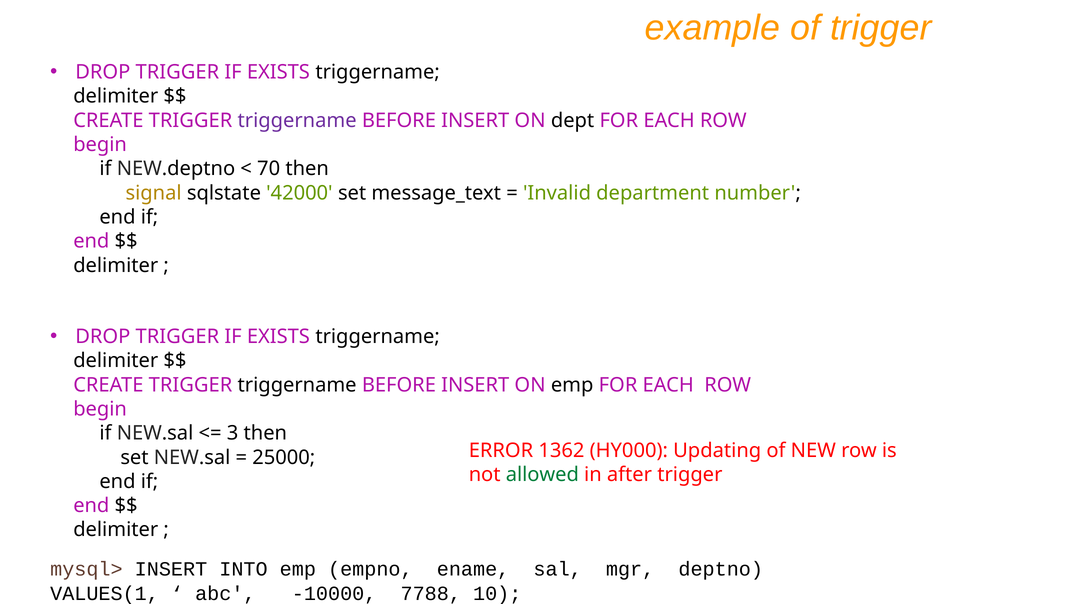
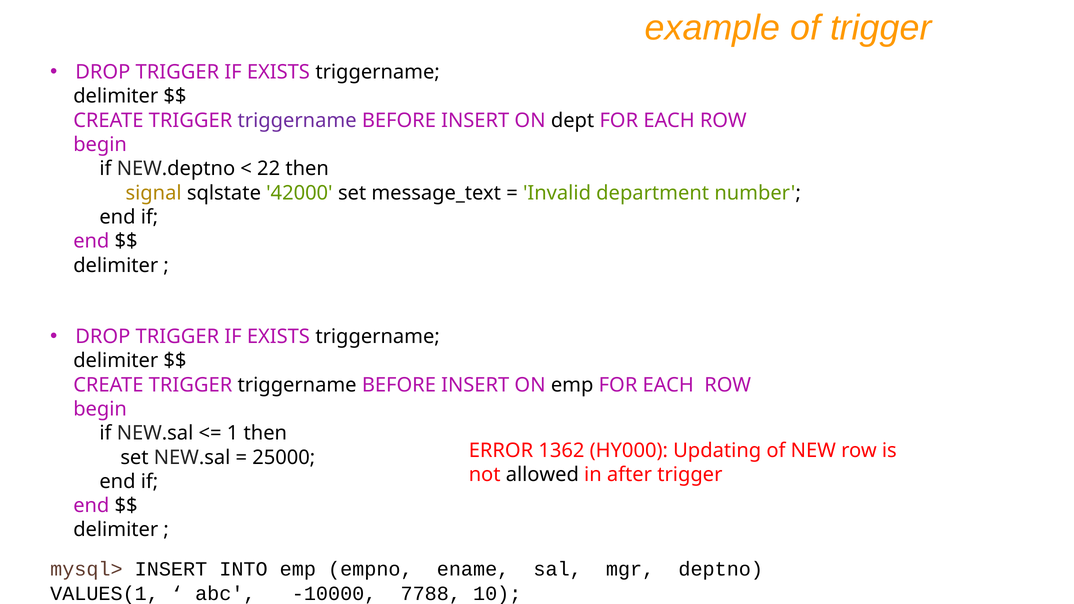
70: 70 -> 22 (269, 169)
3: 3 -> 1 (233, 433)
allowed colour: green -> black (542, 475)
